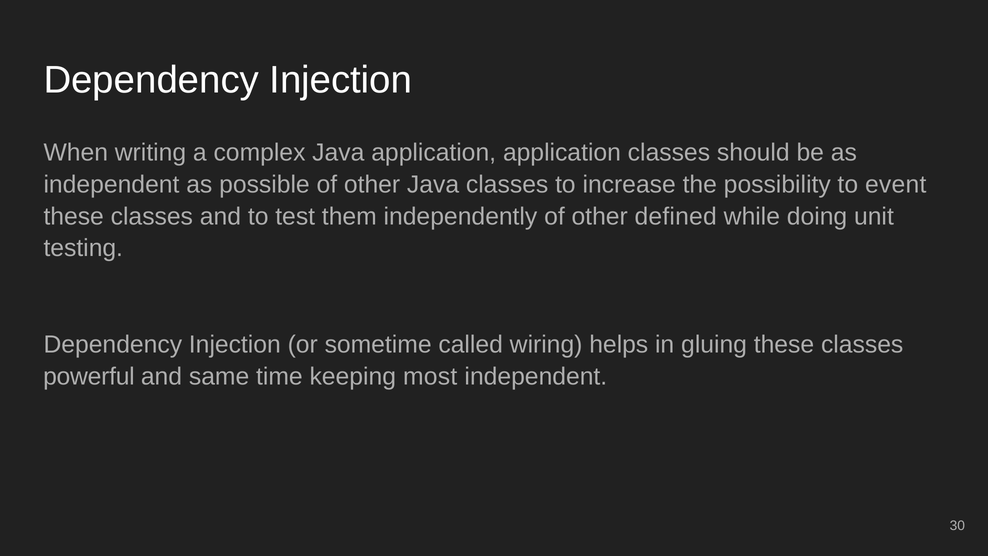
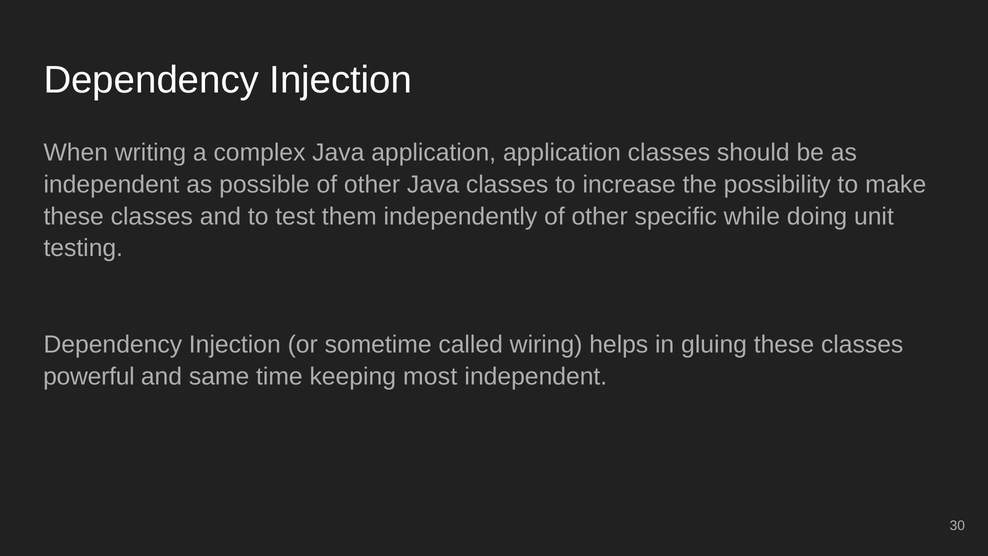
event: event -> make (896, 185)
defined: defined -> specific (676, 216)
